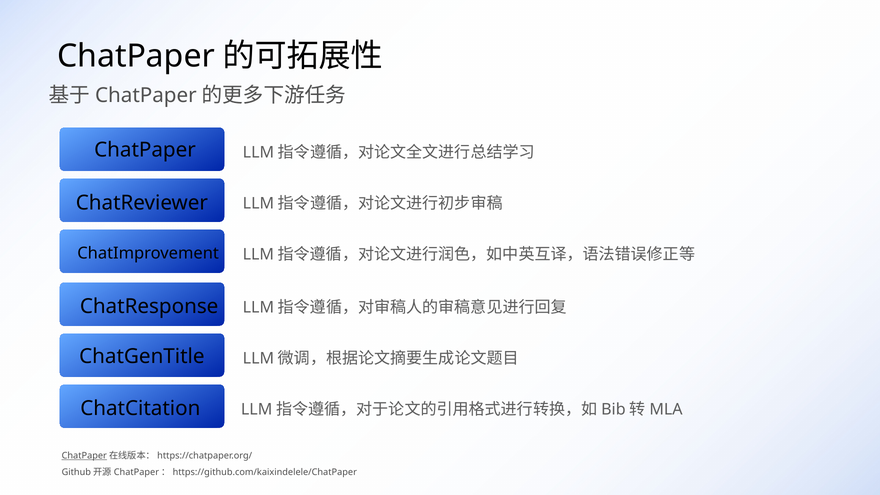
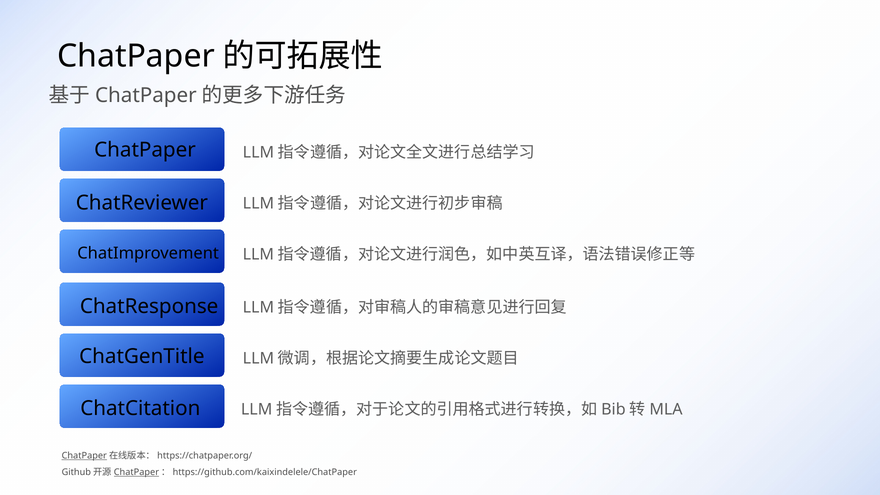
ChatPaper underline: none -> present (136, 472)
